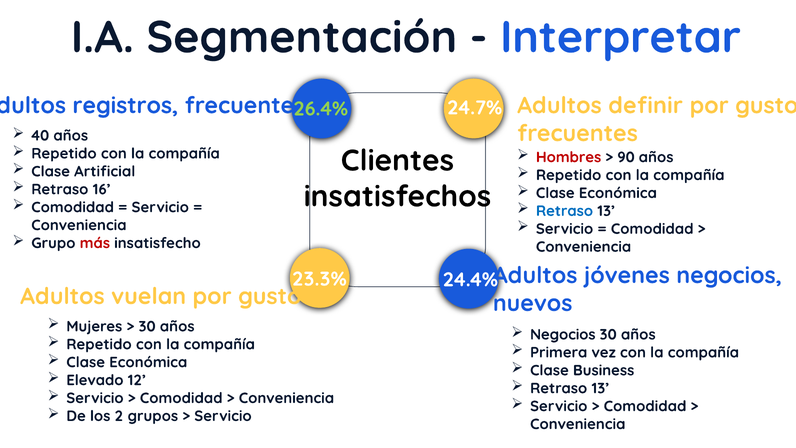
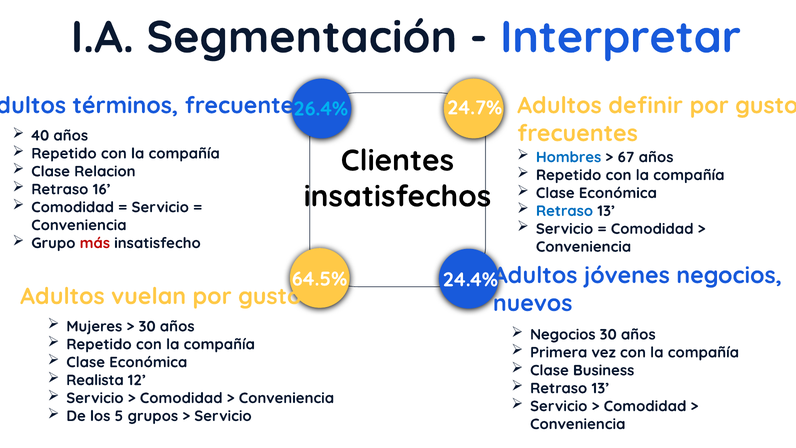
registros: registros -> términos (125, 105)
26.4% colour: light green -> light blue (321, 109)
Hombres colour: red -> blue (569, 157)
90: 90 -> 67 (626, 157)
Artificial: Artificial -> Relacion (105, 171)
23.3%: 23.3% -> 64.5% (319, 279)
Elevado: Elevado -> Realista (95, 380)
2: 2 -> 5 (119, 416)
